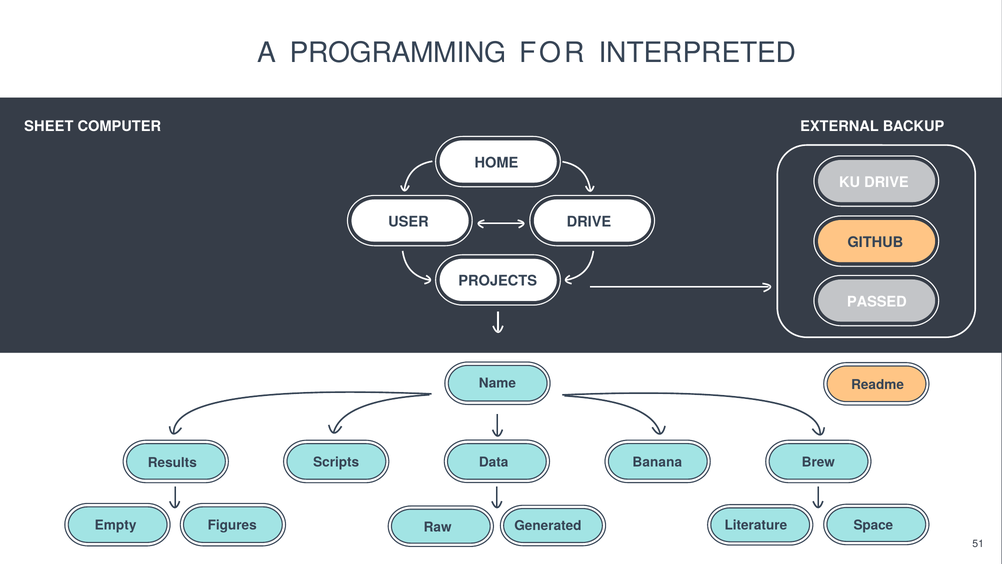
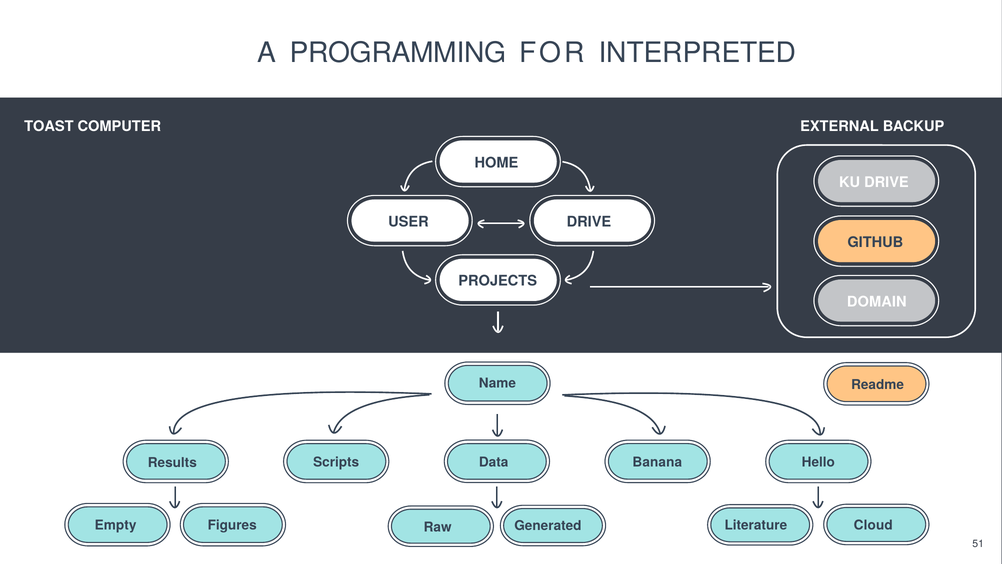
SHEET: SHEET -> TOAST (49, 127)
PASSED: PASSED -> DOMAIN (877, 302)
Brew: Brew -> Hello (818, 462)
Space: Space -> Cloud (873, 525)
